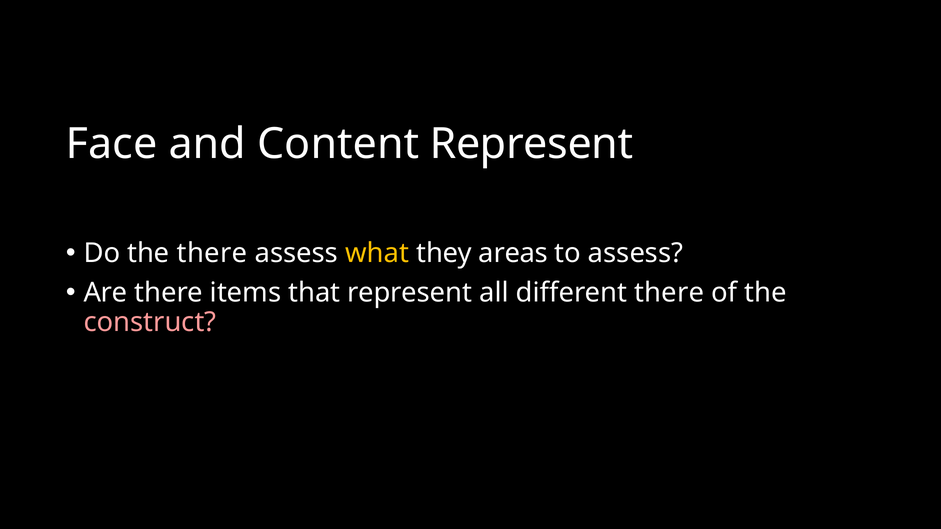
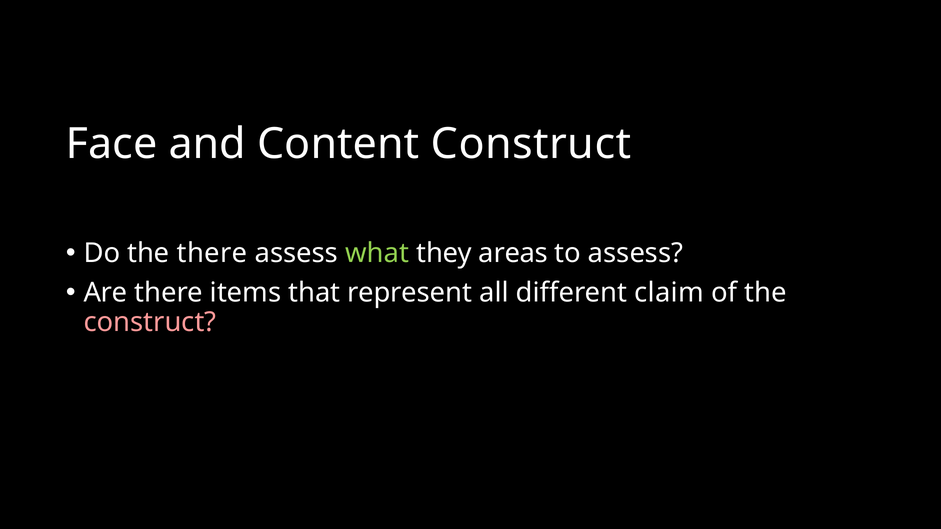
Content Represent: Represent -> Construct (531, 144)
what colour: yellow -> light green (377, 253)
different there: there -> claim (669, 293)
